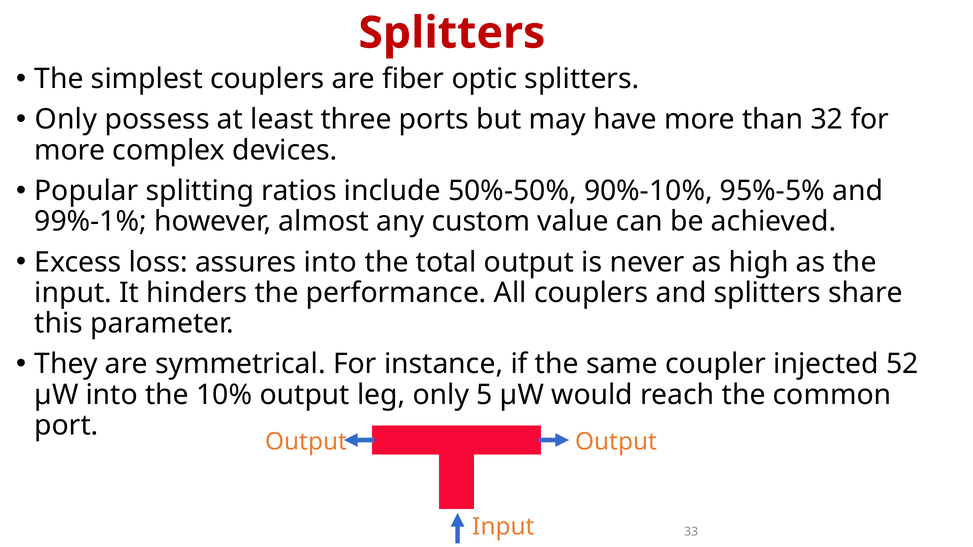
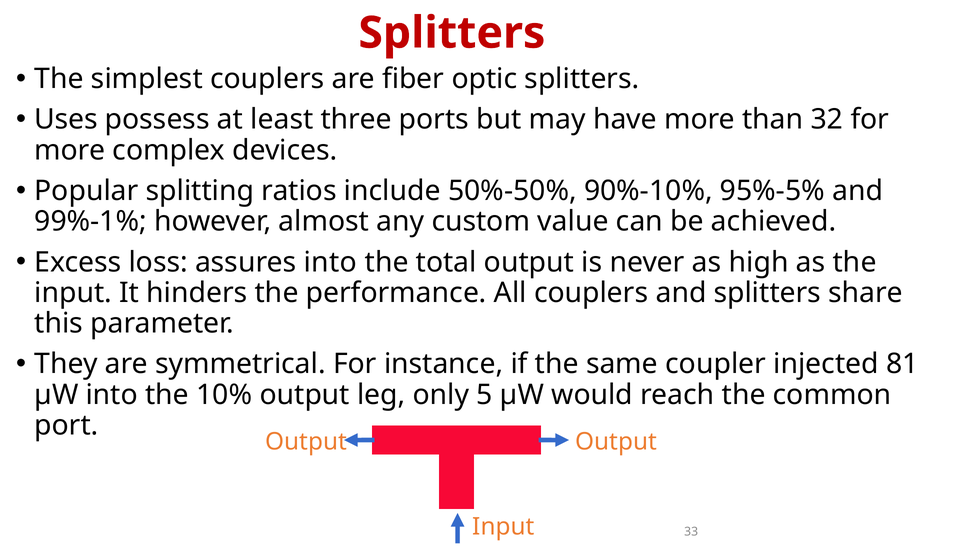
Only: Only -> Uses (66, 120)
52: 52 -> 81 (902, 364)
